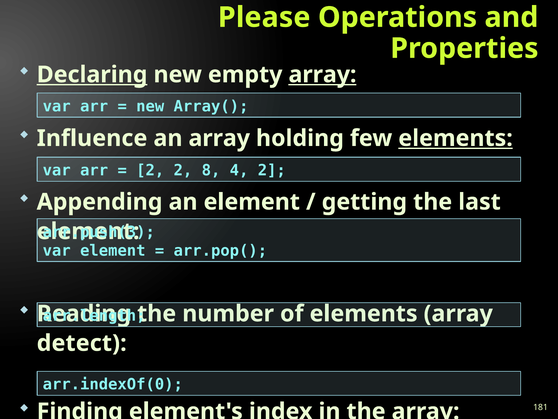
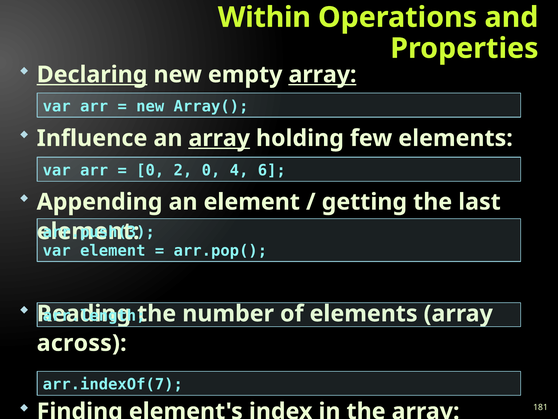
Please: Please -> Within (264, 17)
array underline: none -> present (219, 138)
elements underline: present -> none (456, 138)
2: 2 -> 0 (150, 170)
2 8: 8 -> 0 (211, 170)
4 2: 2 -> 6 (272, 170)
detect: detect -> across (82, 343)
arr.indexOf(0: arr.indexOf(0 -> arr.indexOf(7 (113, 384)
